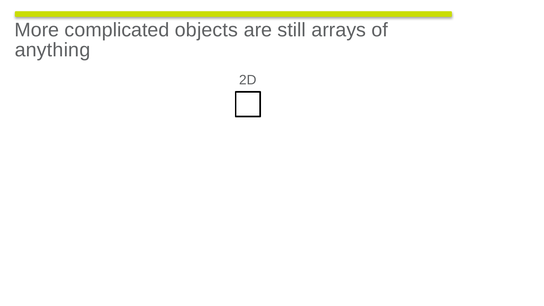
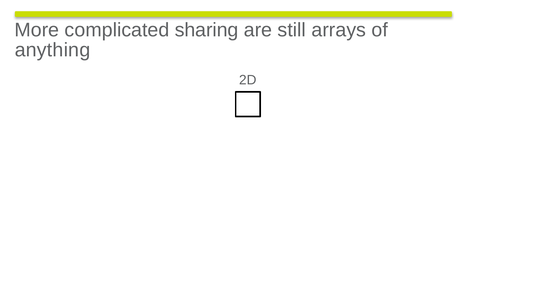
objects: objects -> sharing (207, 30)
